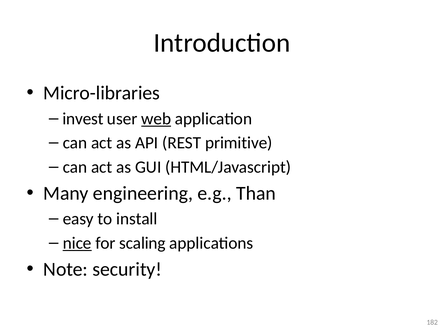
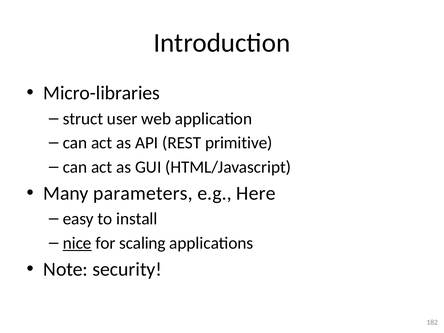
invest: invest -> struct (83, 119)
web underline: present -> none (156, 119)
engineering: engineering -> parameters (143, 193)
Than: Than -> Here (256, 193)
